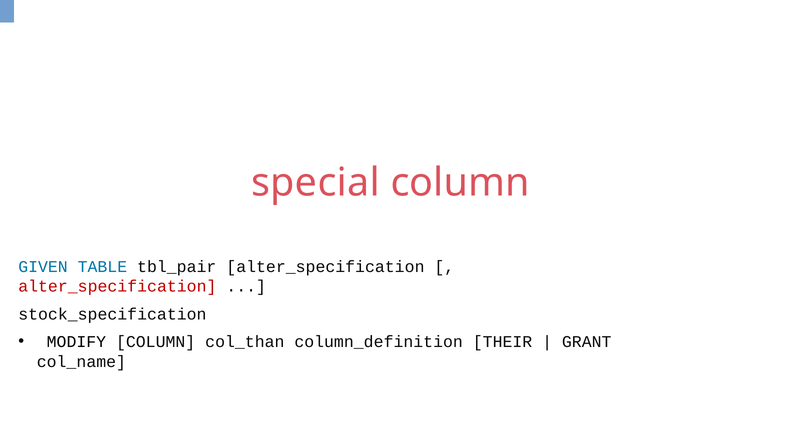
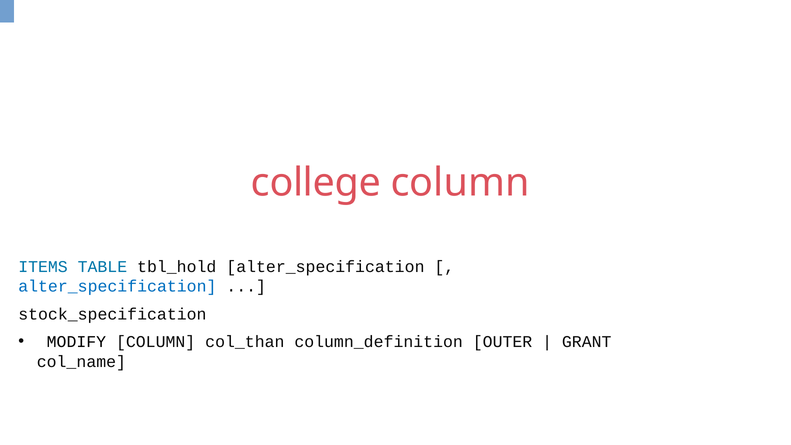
special: special -> college (316, 183)
GIVEN: GIVEN -> ITEMS (43, 267)
tbl_pair: tbl_pair -> tbl_hold (177, 267)
alter_specification colour: red -> blue (117, 287)
THEIR: THEIR -> OUTER (503, 342)
